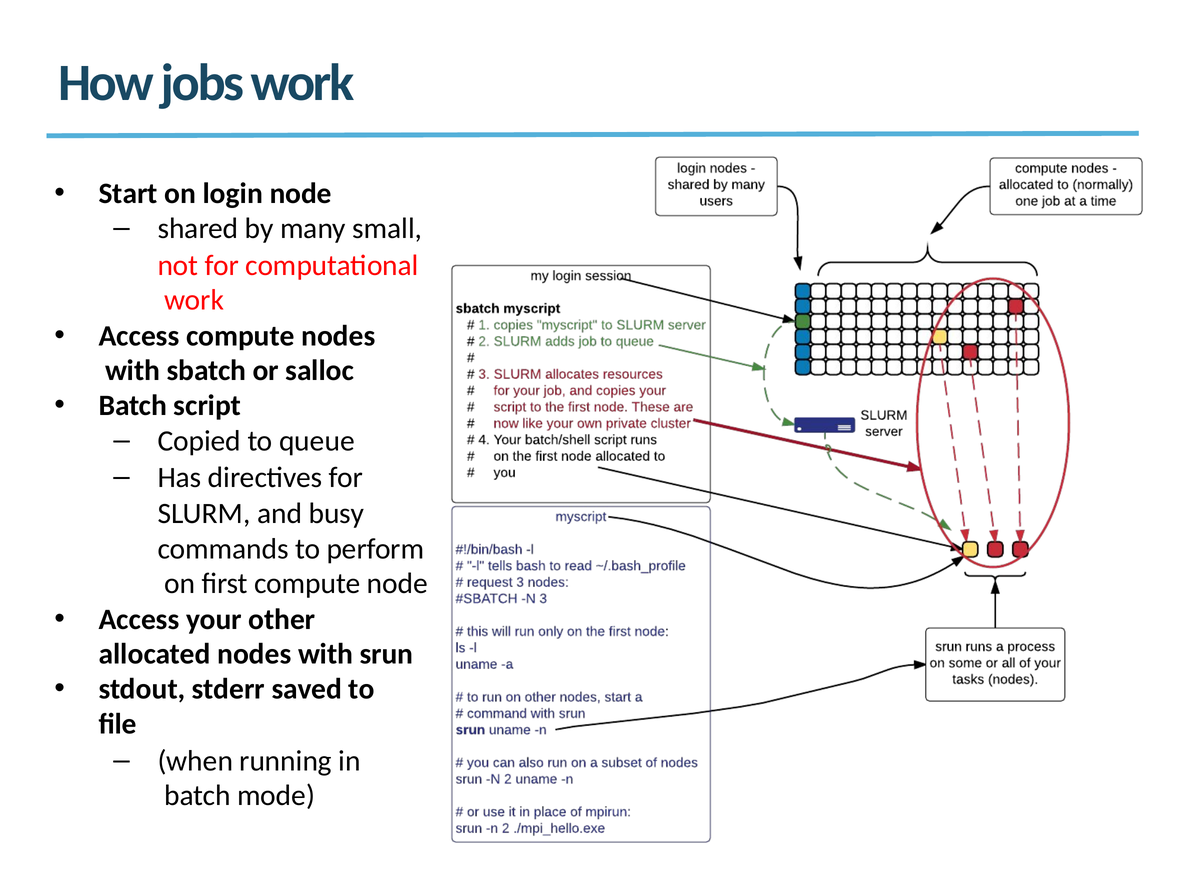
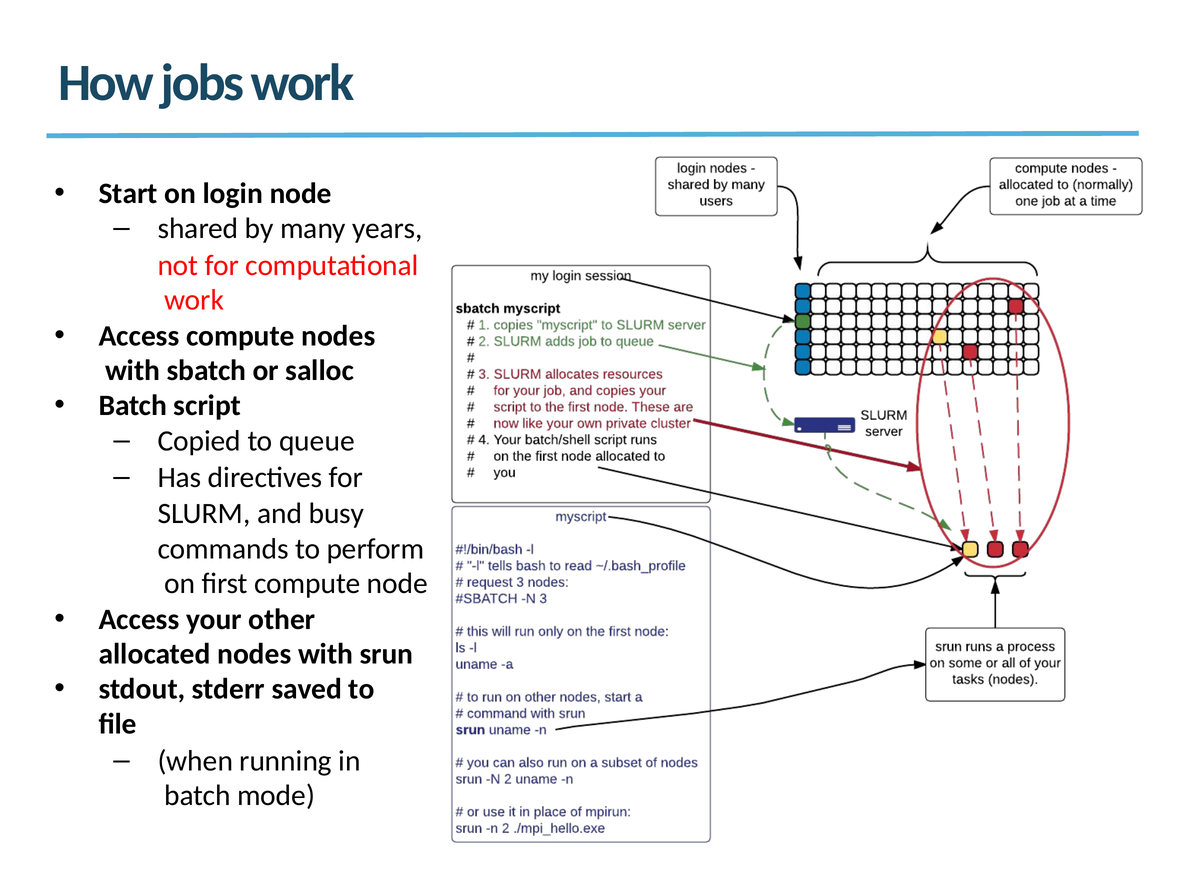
small: small -> years (387, 229)
